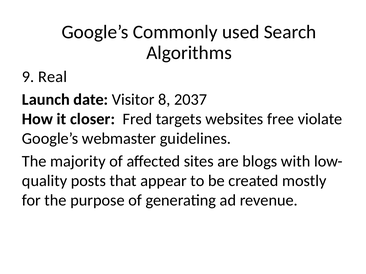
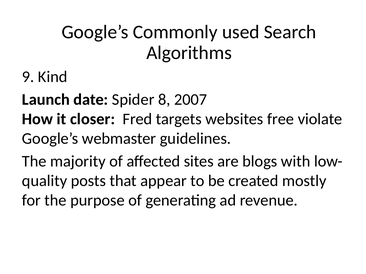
Real: Real -> Kind (53, 77)
Visitor: Visitor -> Spider (133, 100)
2037: 2037 -> 2007 (191, 100)
